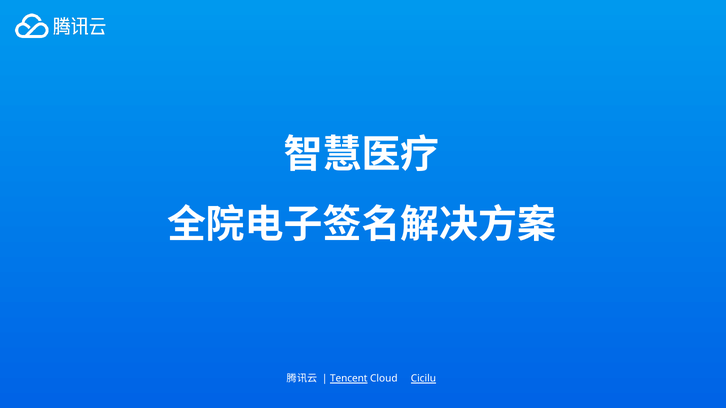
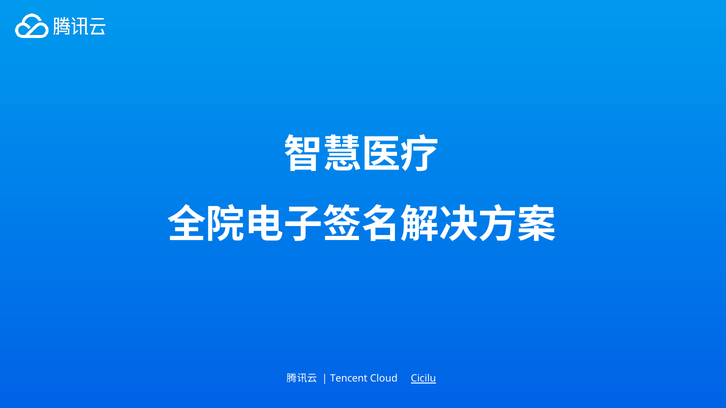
Tencent underline: present -> none (349, 379)
